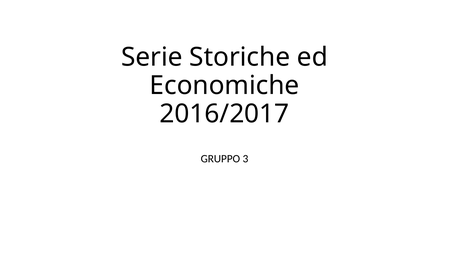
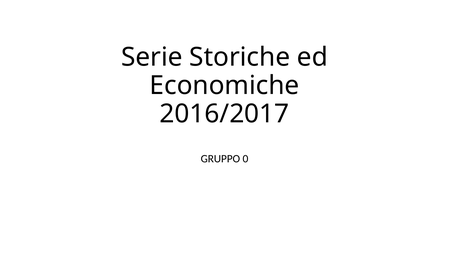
3: 3 -> 0 (245, 158)
